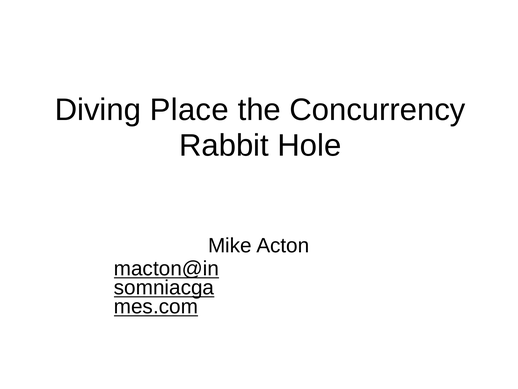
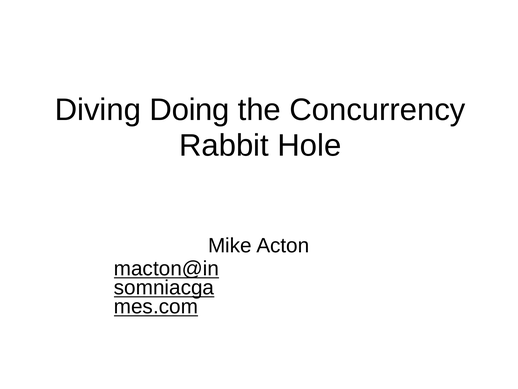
Place: Place -> Doing (190, 110)
